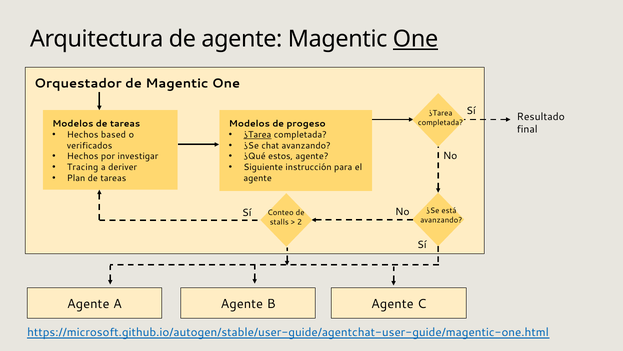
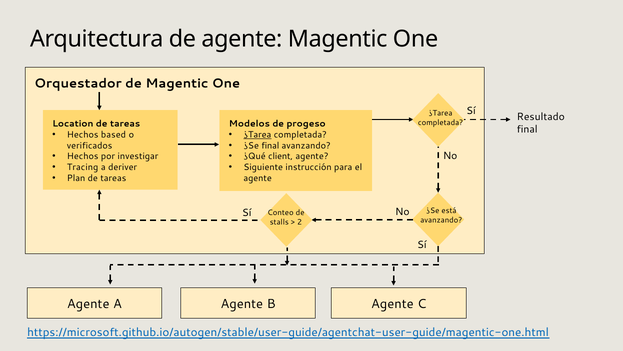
One underline: present -> none (416, 39)
Modelos: Modelos -> Location (73, 123)
¿Se chat: chat -> final (270, 145)
estos: estos -> client (281, 156)
